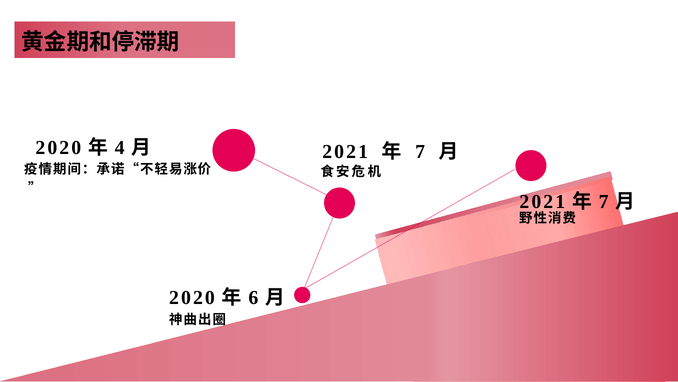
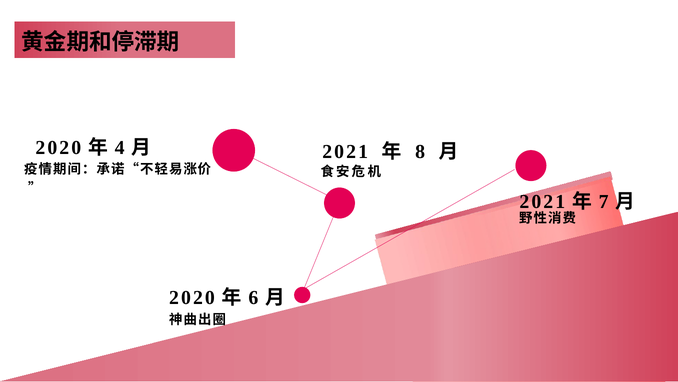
7: 7 -> 8 (420, 152)
